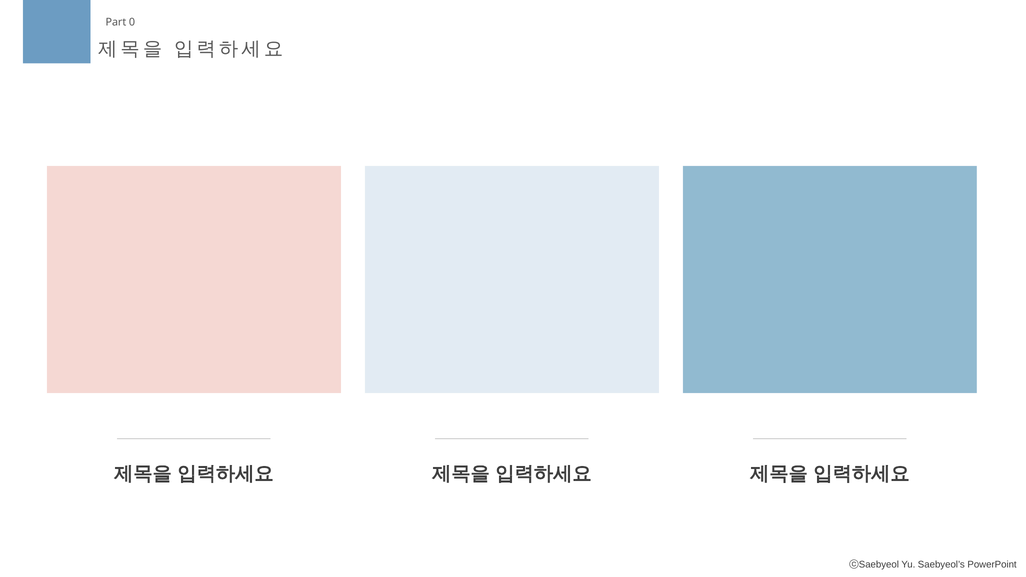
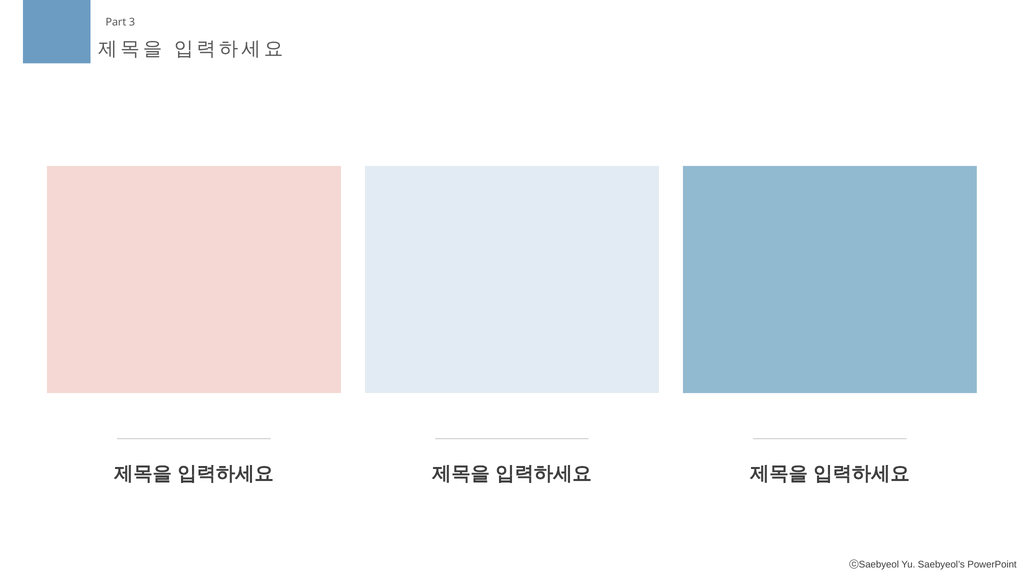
0: 0 -> 3 (132, 22)
